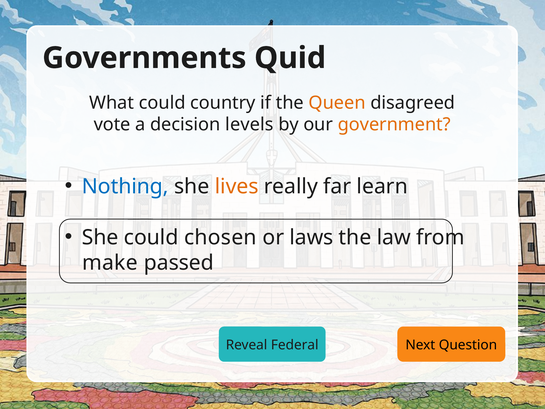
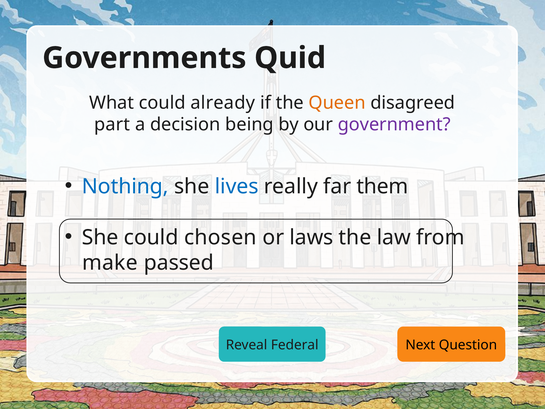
country: country -> already (223, 103)
vote: vote -> part (112, 124)
levels: levels -> being (250, 124)
government colour: orange -> purple (394, 124)
lives colour: orange -> blue (237, 186)
learn: learn -> them (382, 186)
